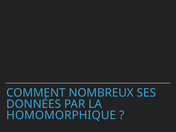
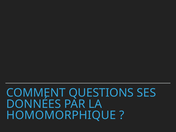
NOMBREUX: NOMBREUX -> QUESTIONS (101, 93)
